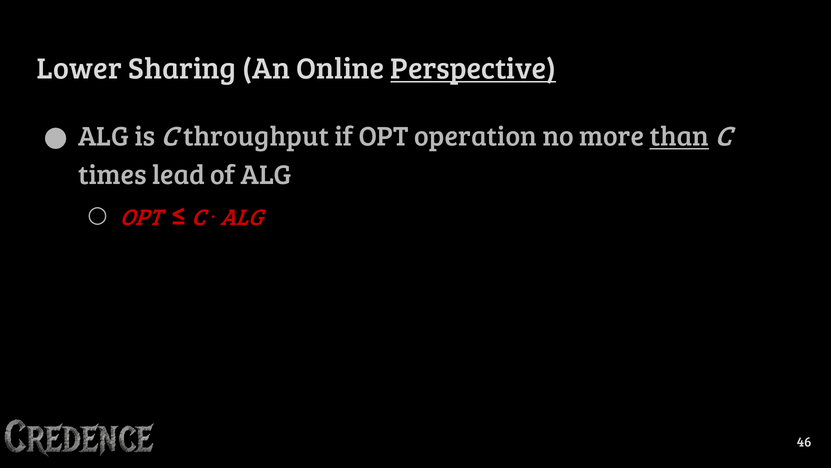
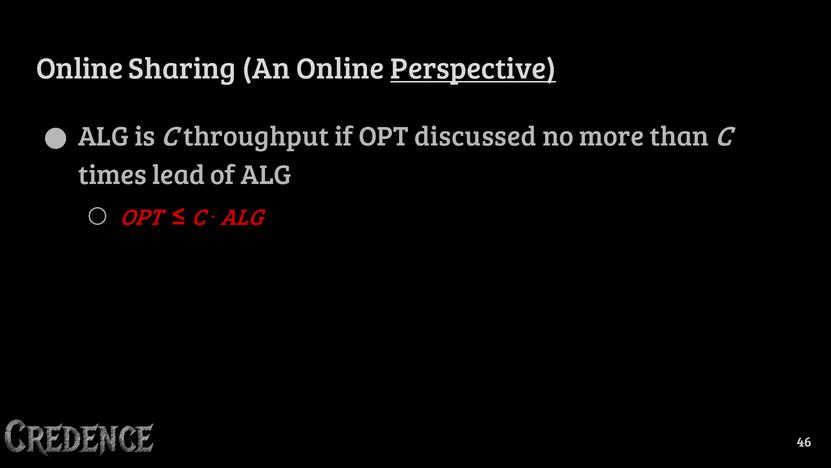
Lower: Lower -> Online (80, 69)
operation: operation -> discussed (475, 137)
than underline: present -> none (679, 137)
